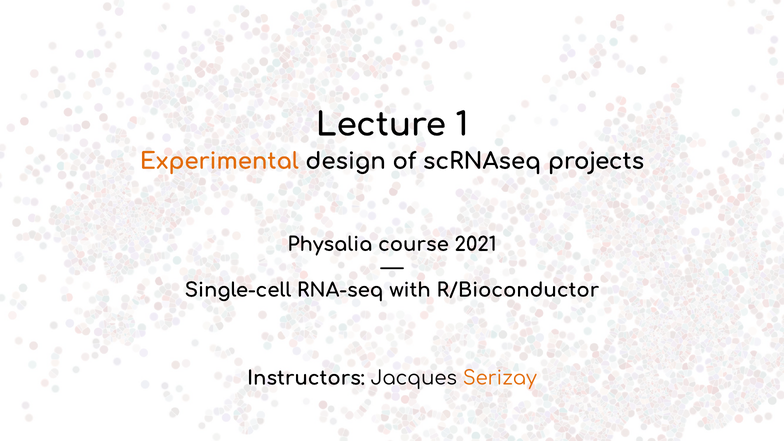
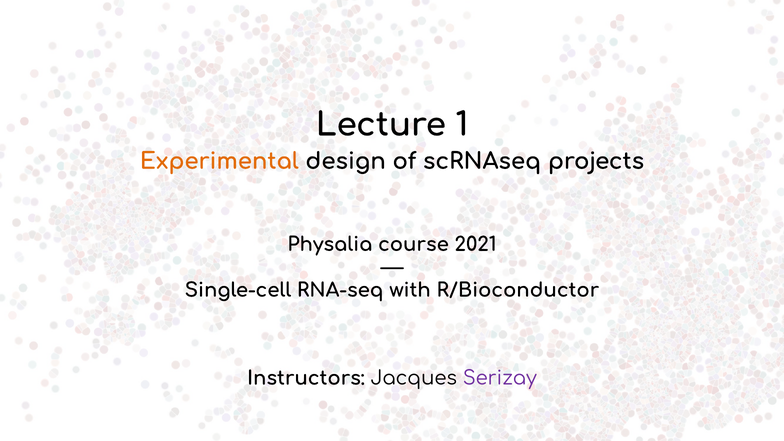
Serizay colour: orange -> purple (500, 378)
